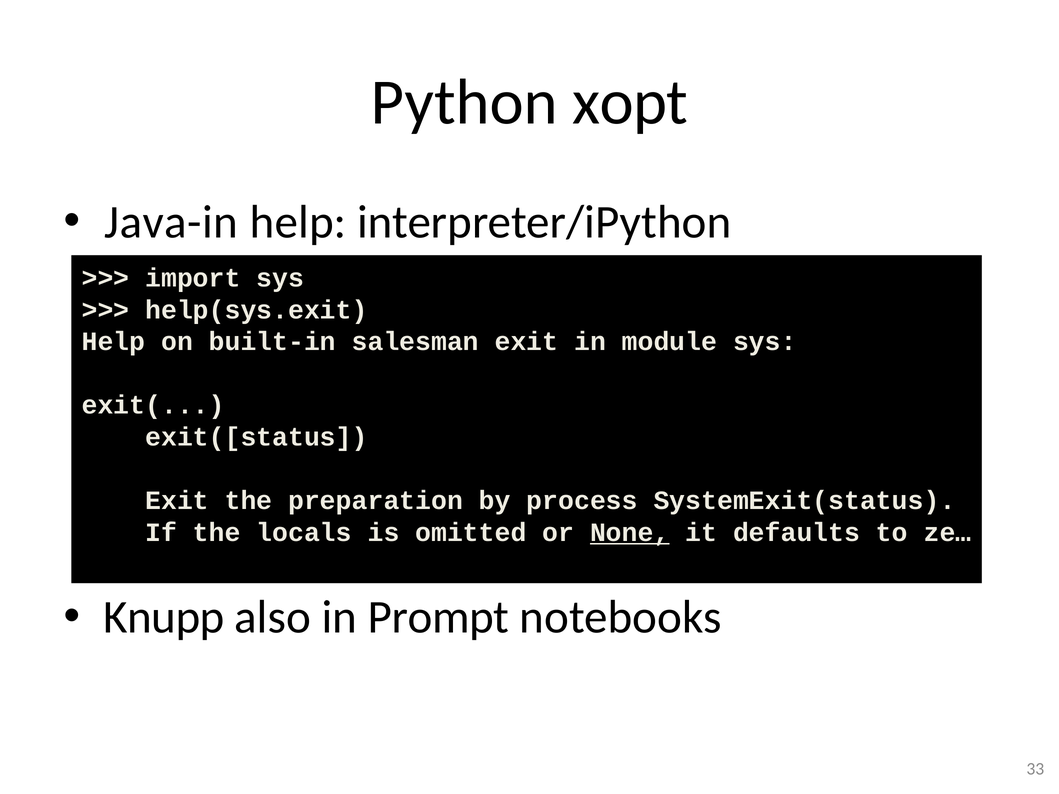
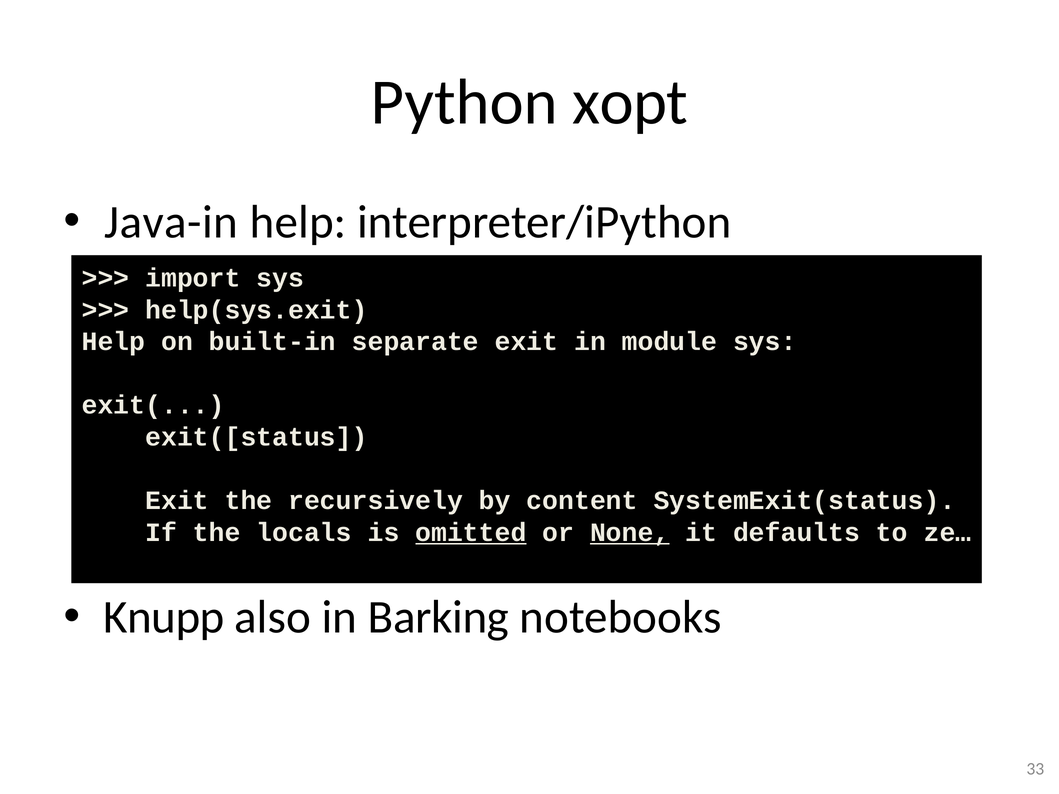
salesman: salesman -> separate (415, 342)
preparation: preparation -> recursively (376, 501)
process: process -> content (582, 501)
omitted underline: none -> present (471, 532)
Prompt: Prompt -> Barking (438, 618)
